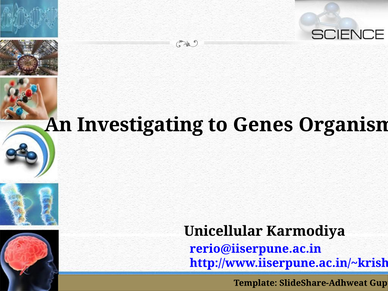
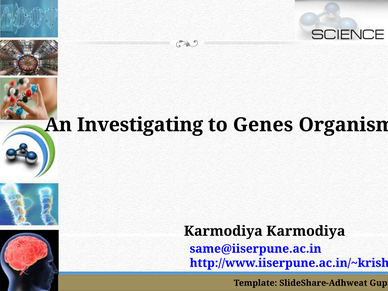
Unicellular: Unicellular -> Karmodiya (223, 231)
rerio@iiserpune.ac.in: rerio@iiserpune.ac.in -> same@iiserpune.ac.in (256, 249)
